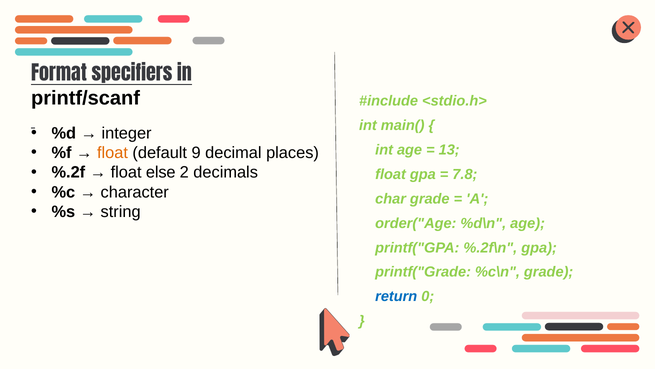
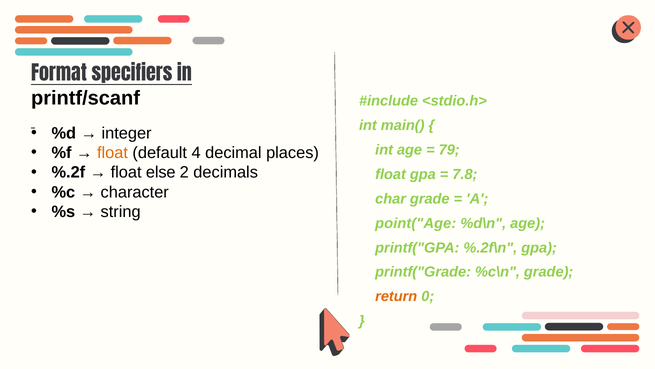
13: 13 -> 79 (449, 150)
9: 9 -> 4 (196, 153)
order("Age: order("Age -> point("Age (416, 223)
return colour: blue -> orange (396, 296)
